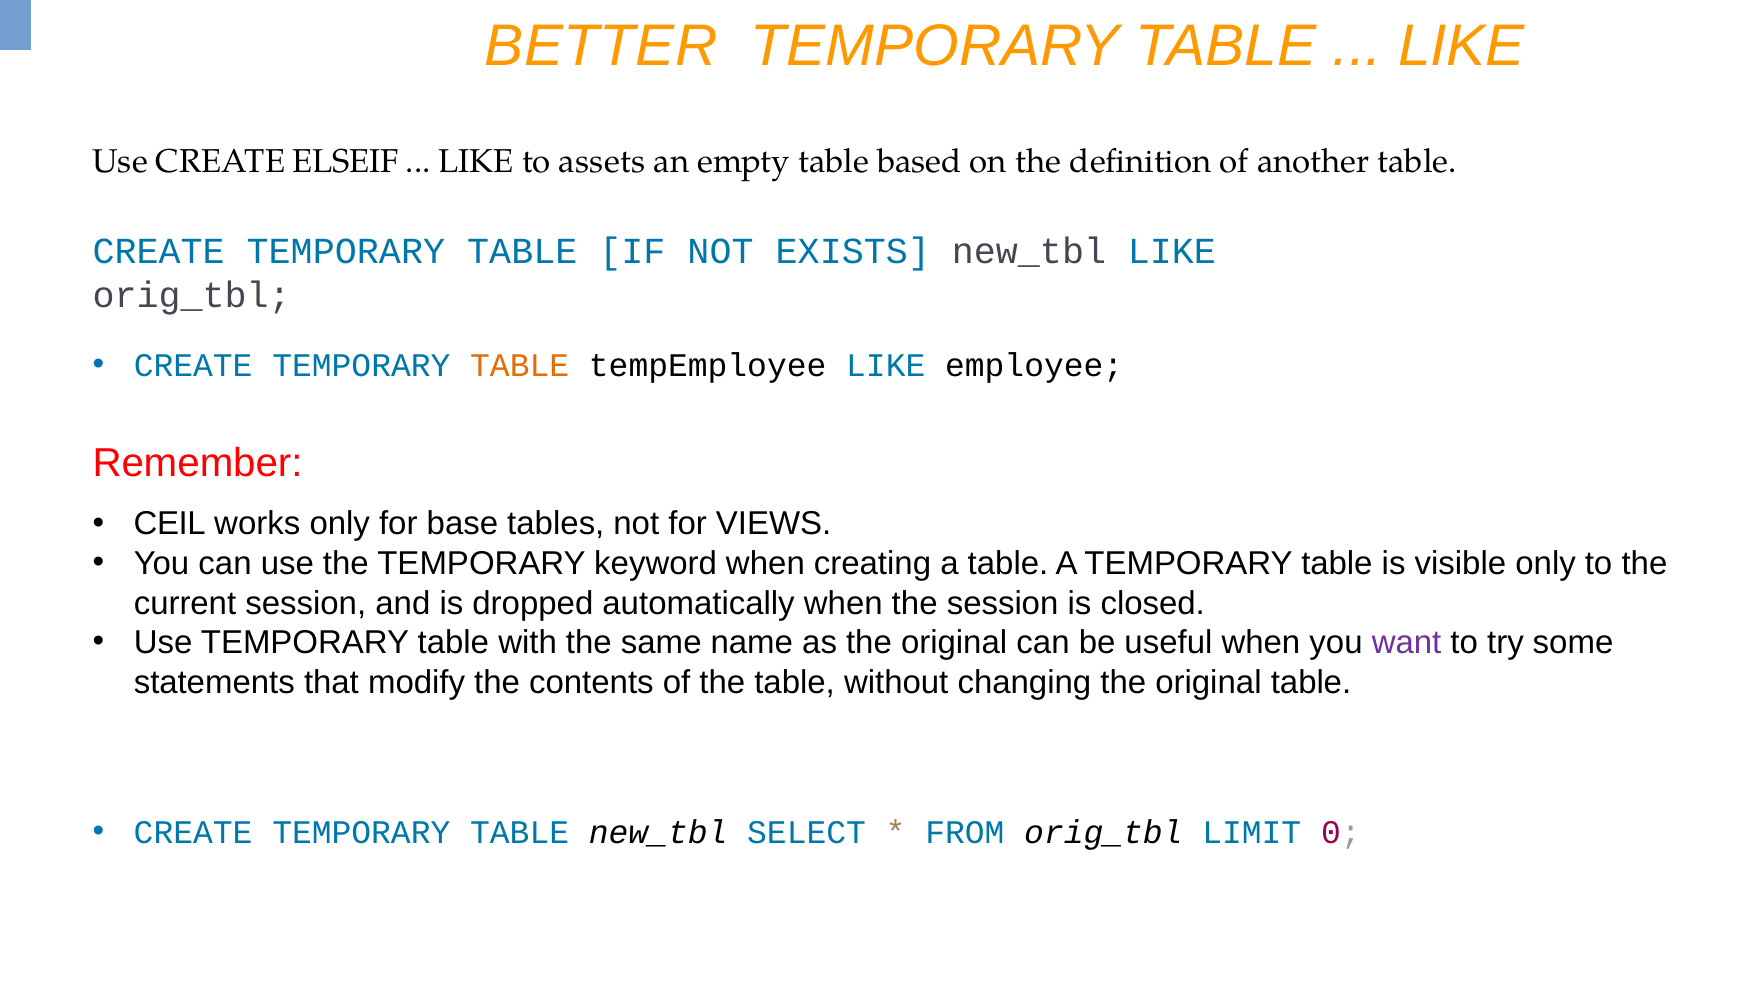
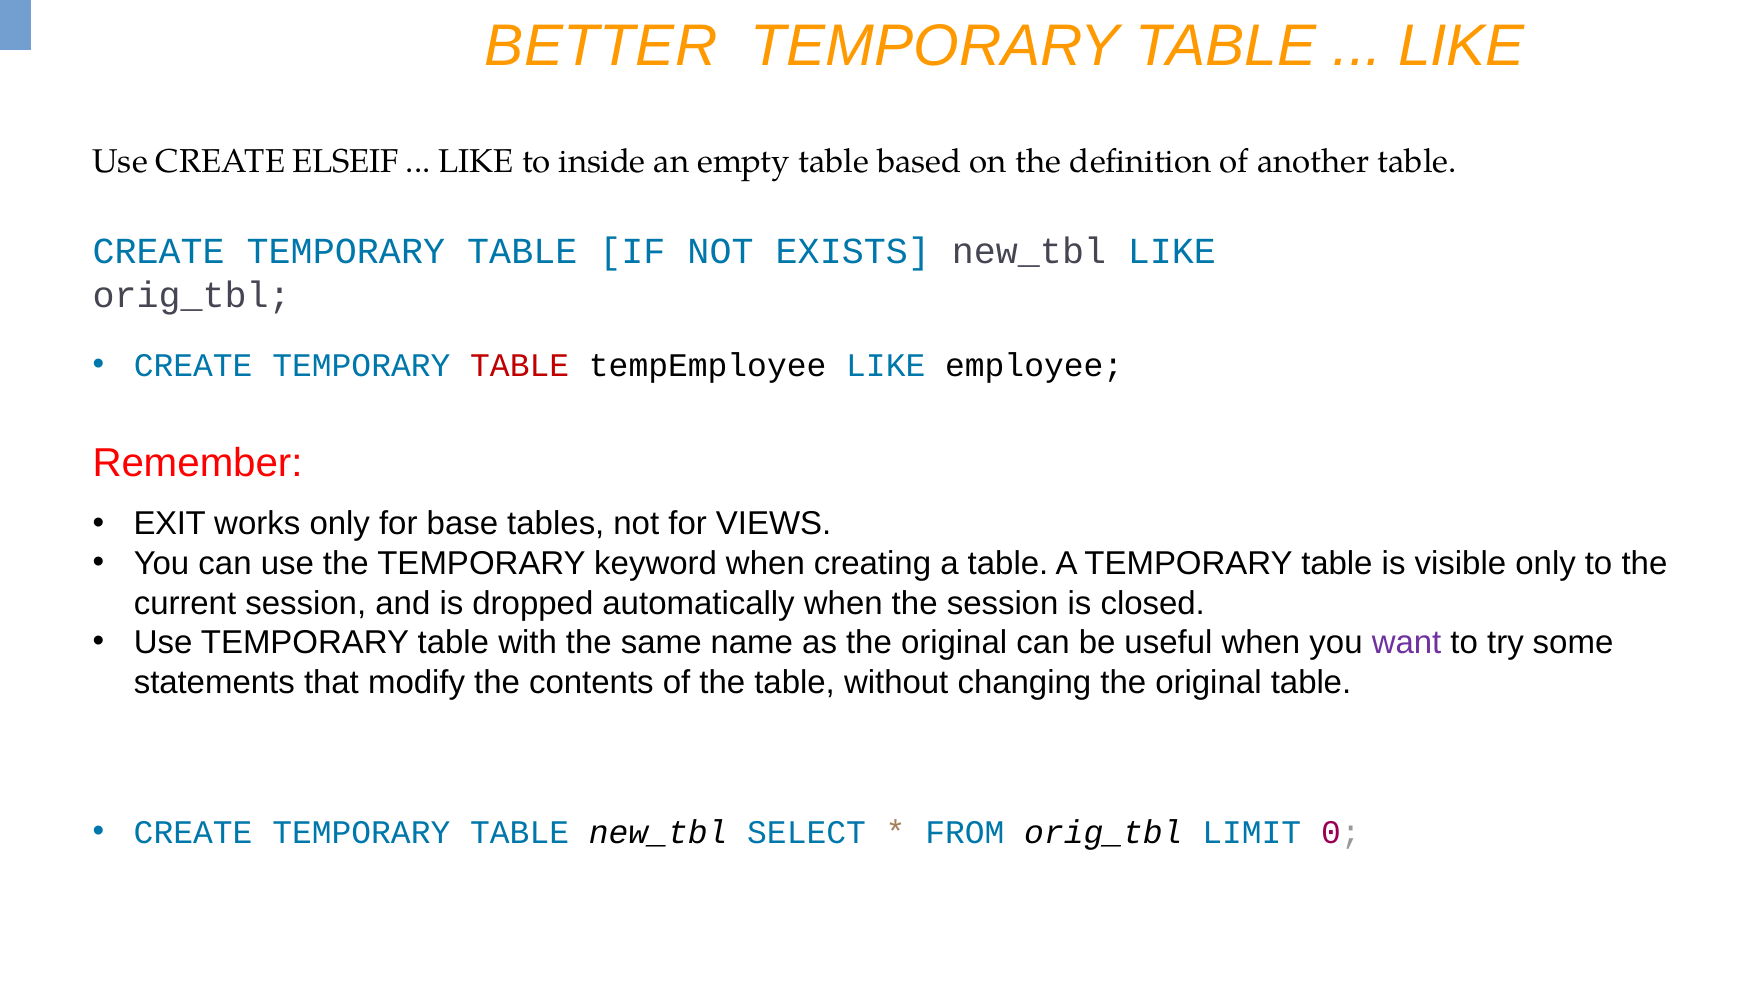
assets: assets -> inside (602, 161)
TABLE colour: orange -> red (520, 365)
CEIL: CEIL -> EXIT (170, 524)
